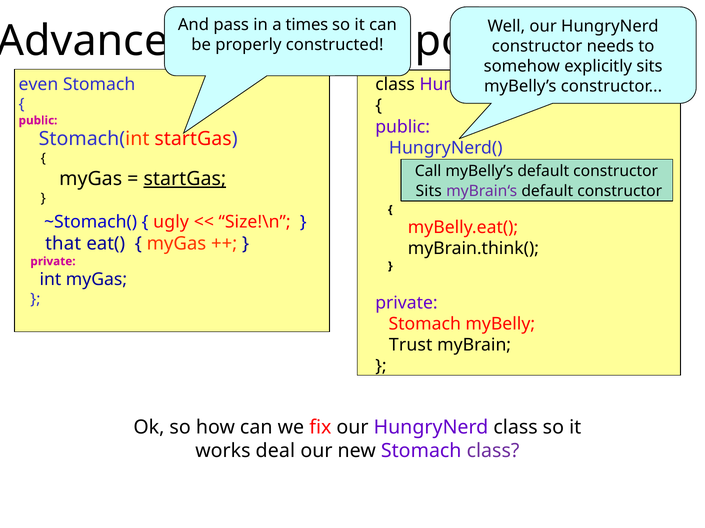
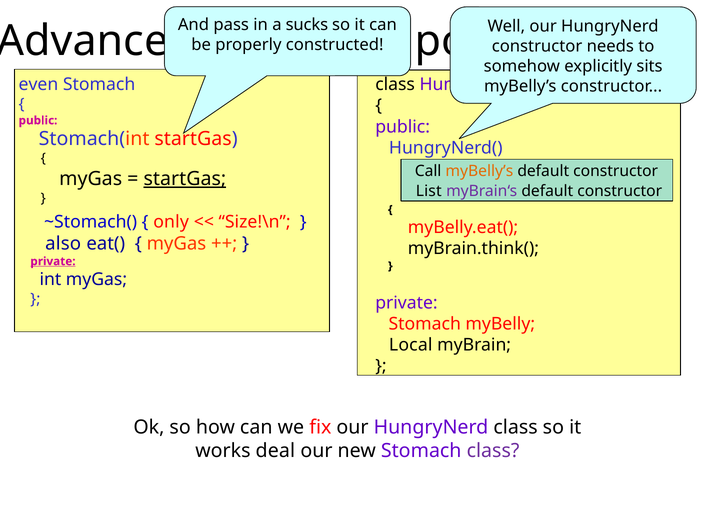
times: times -> sucks (307, 25)
myBelly’s colour: black -> orange (479, 171)
Sits: Sits -> List (429, 191)
ugly: ugly -> only (171, 222)
that: that -> also (63, 244)
private underline: none -> present (53, 262)
Trust: Trust -> Local (411, 346)
